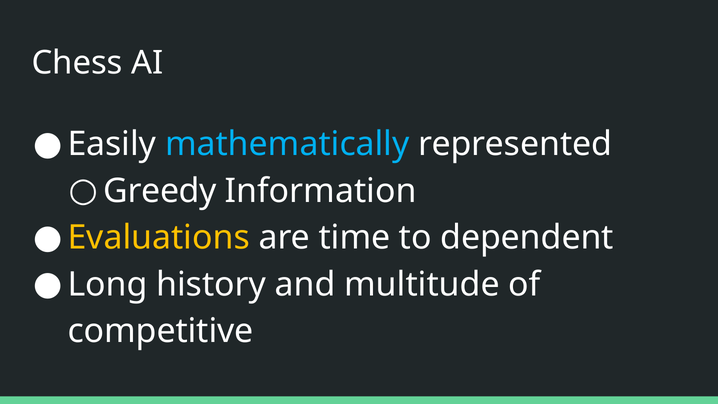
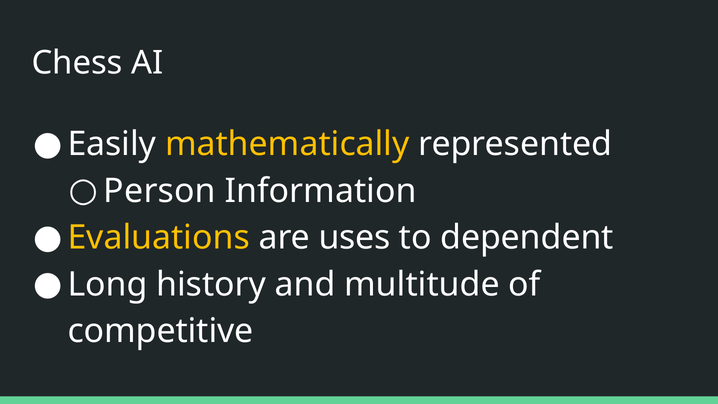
mathematically colour: light blue -> yellow (287, 144)
Greedy: Greedy -> Person (160, 191)
time: time -> uses (355, 238)
